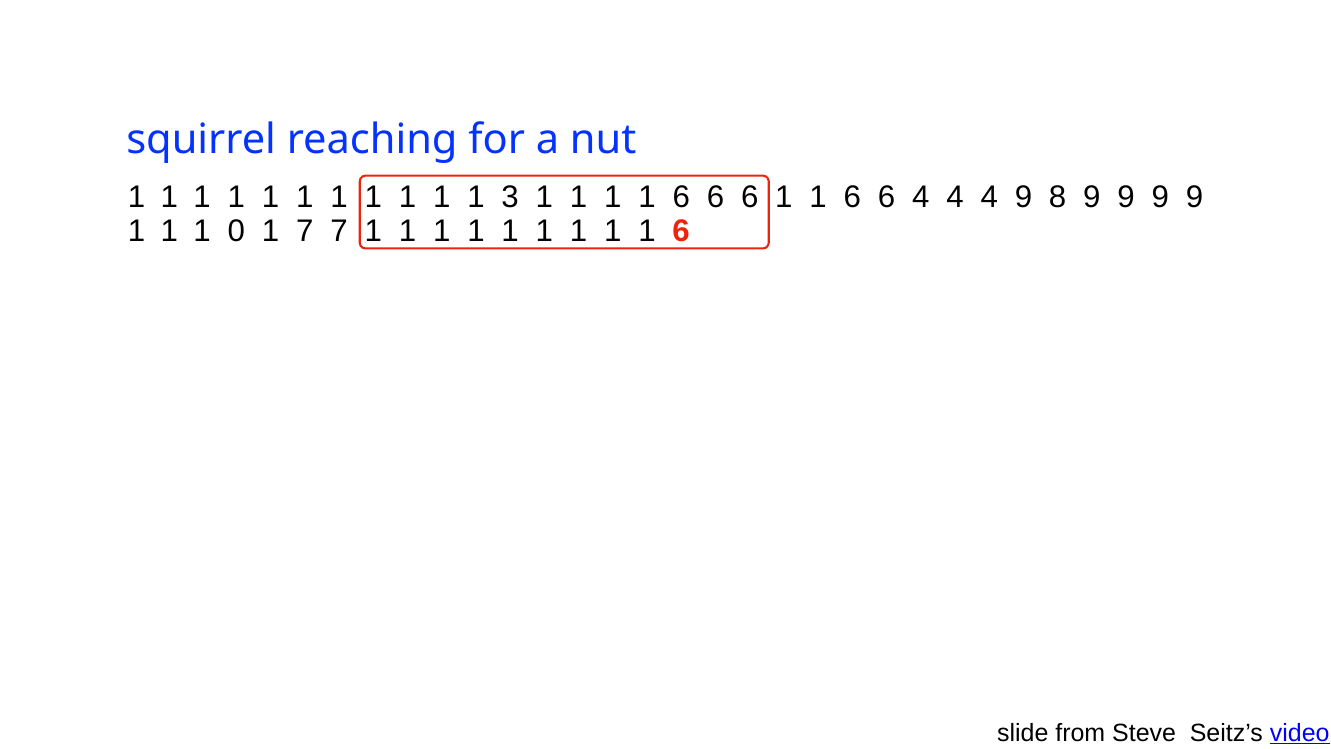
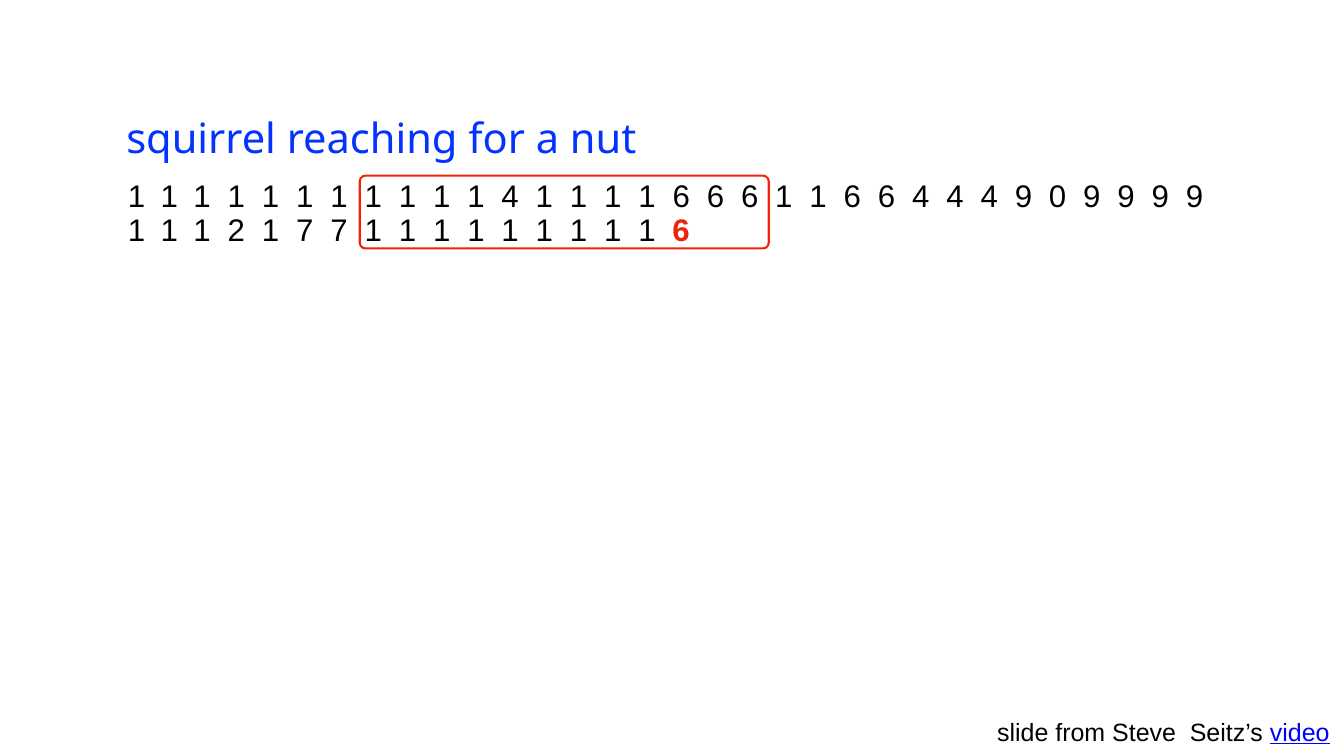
1 3: 3 -> 4 (510, 197)
8: 8 -> 0 (1058, 197)
0: 0 -> 2 (236, 231)
